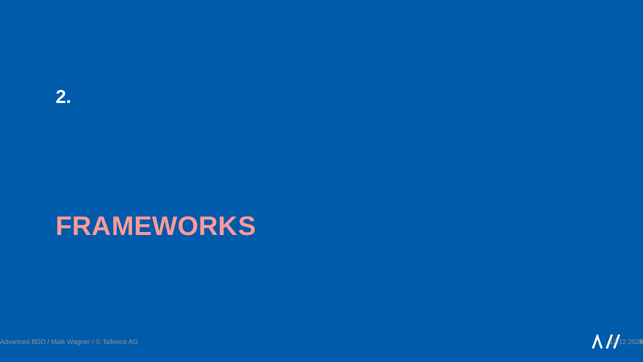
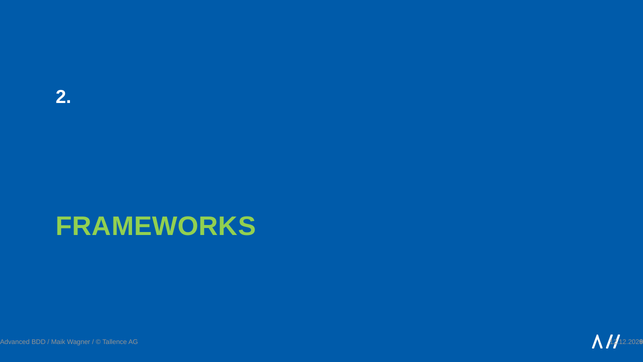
FRAMEWORKS colour: pink -> light green (156, 226)
